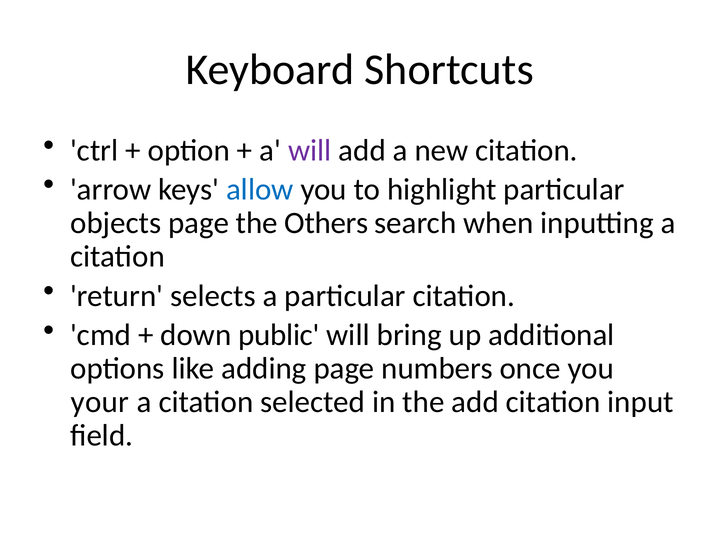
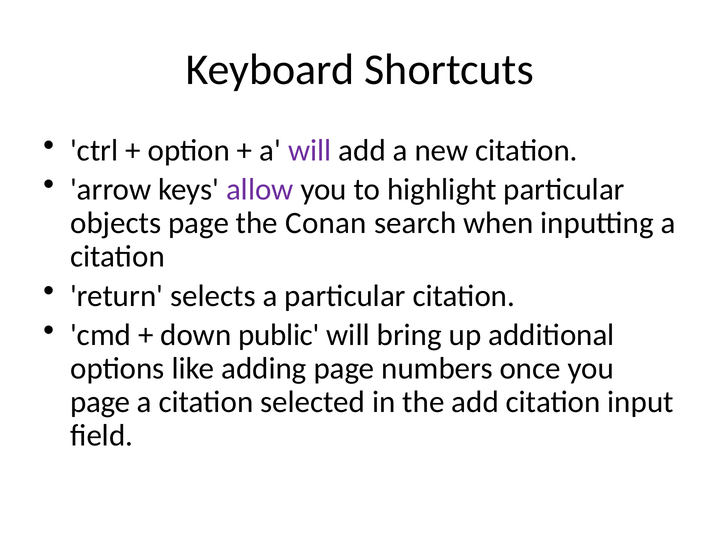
allow colour: blue -> purple (260, 190)
Others: Others -> Conan (326, 223)
your: your -> page (100, 402)
